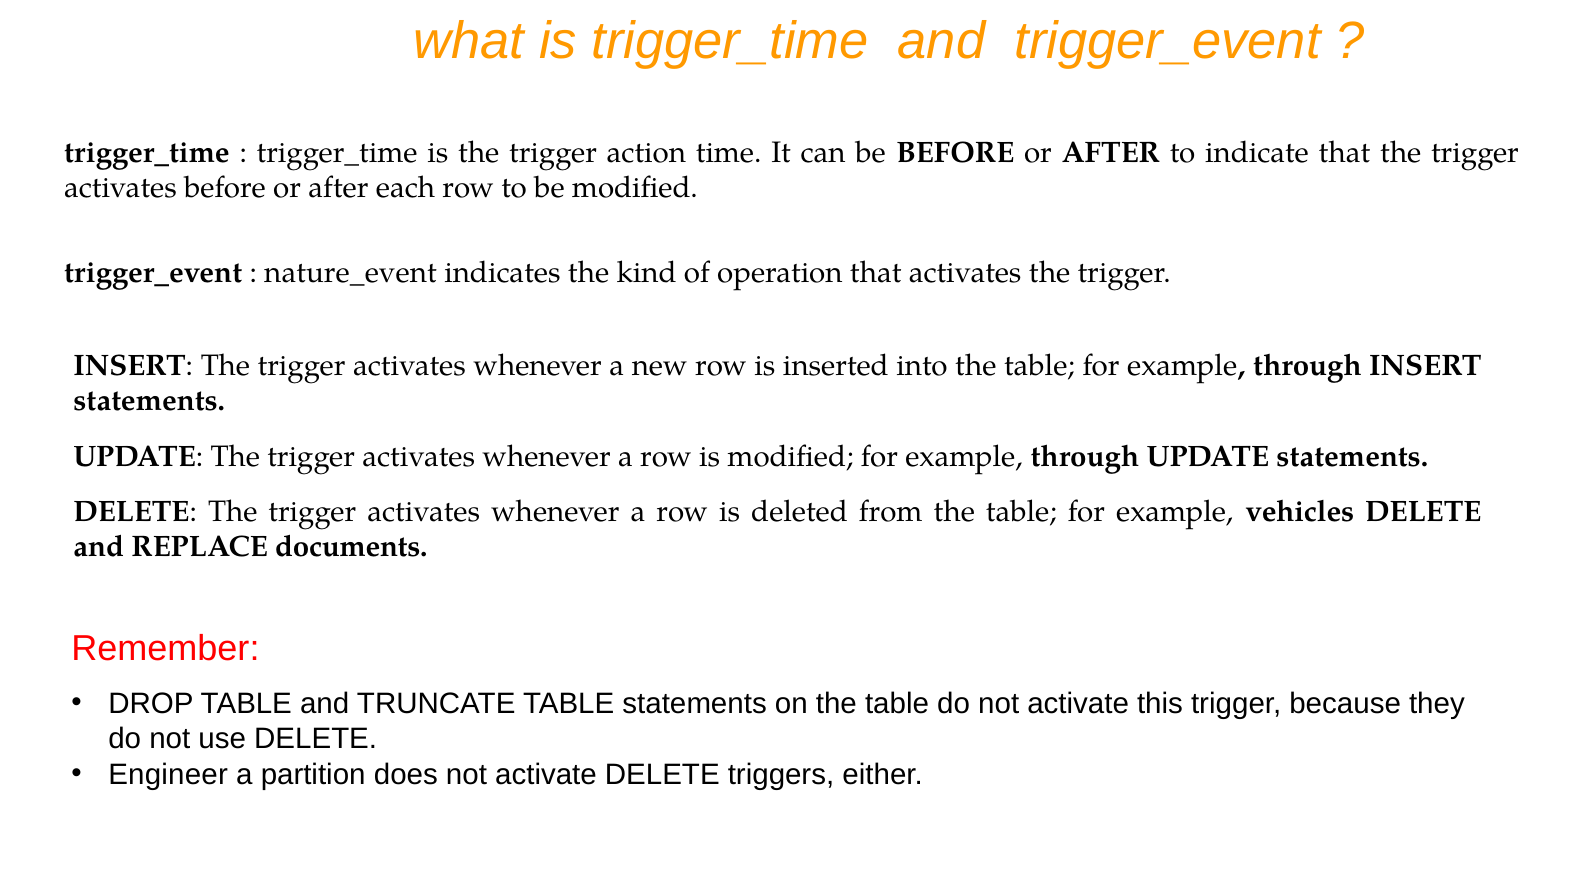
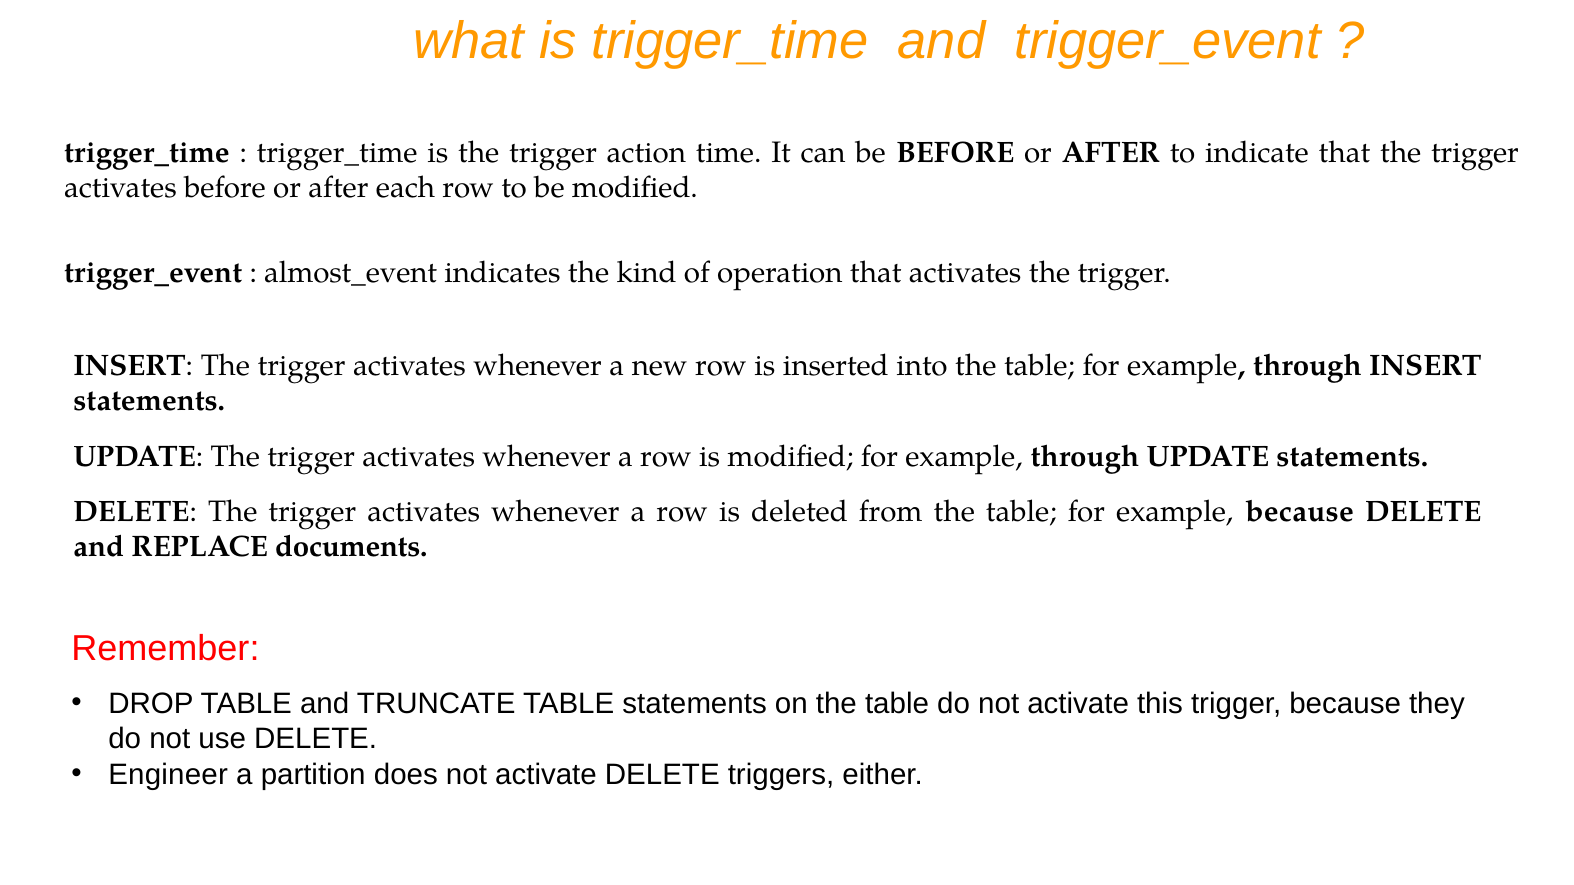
nature_event: nature_event -> almost_event (351, 273)
example vehicles: vehicles -> because (1300, 512)
